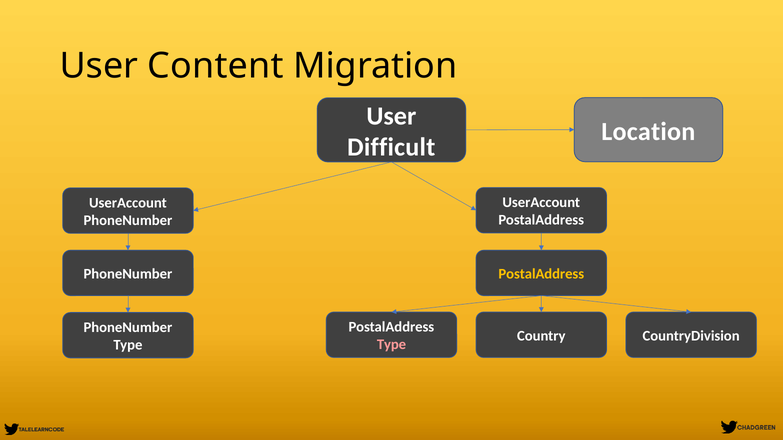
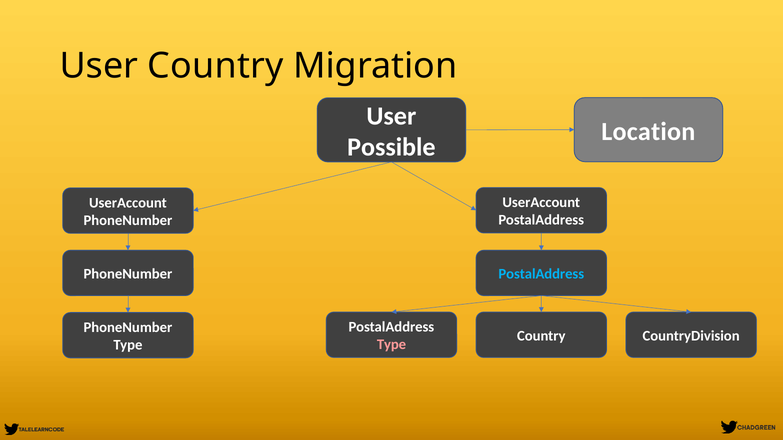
User Content: Content -> Country (216, 66)
Difficult: Difficult -> Possible (391, 147)
PostalAddress colour: yellow -> light blue (541, 274)
